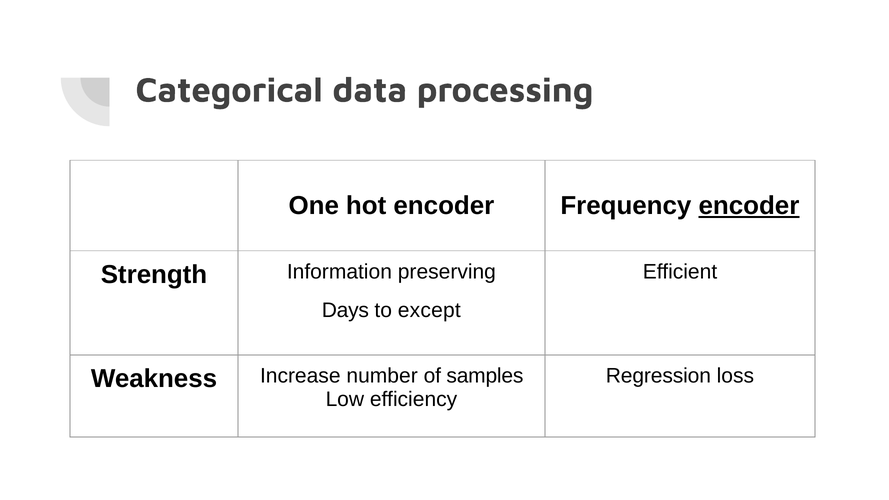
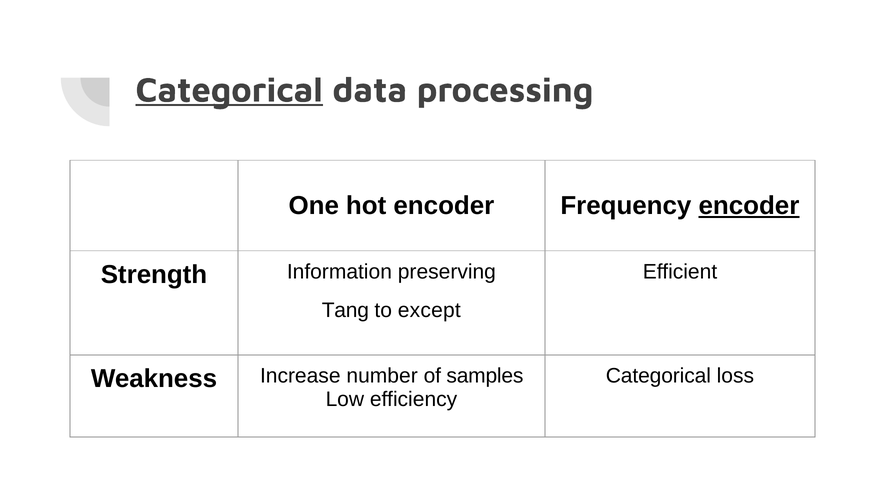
Categorical underline: none -> present (229, 90)
Days: Days -> Tang (345, 310)
Regression: Regression -> Categorical (658, 376)
